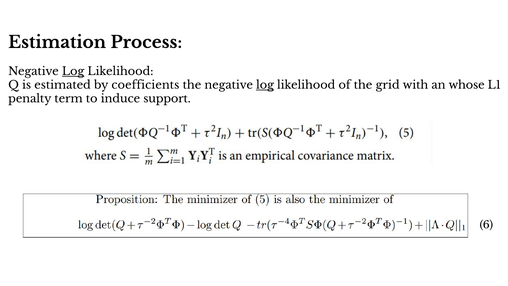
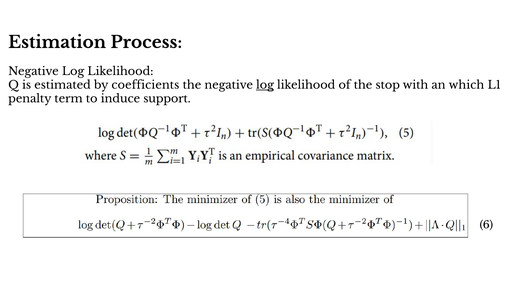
Log underline: present -> none (73, 71)
grid: grid -> stop (388, 85)
whose: whose -> which (466, 85)
